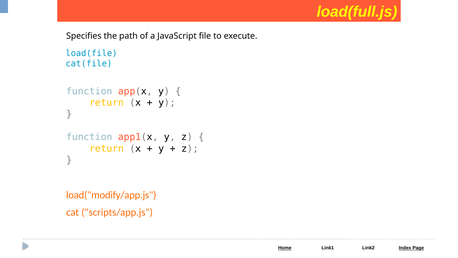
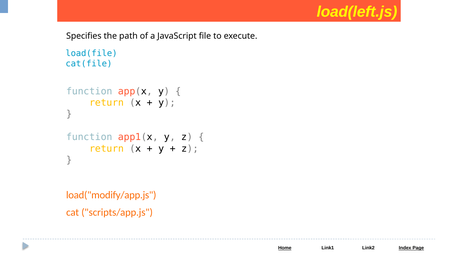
load(full.js: load(full.js -> load(left.js (357, 12)
